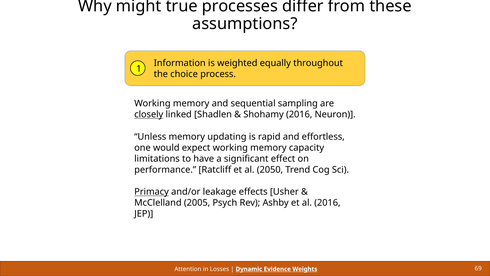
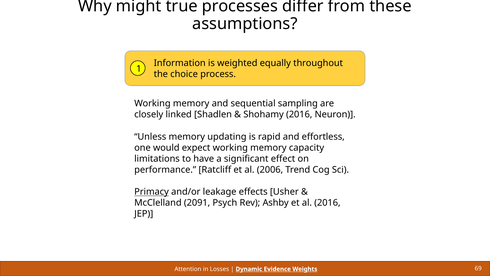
closely underline: present -> none (149, 114)
2050: 2050 -> 2006 (270, 170)
2005: 2005 -> 2091 (197, 203)
